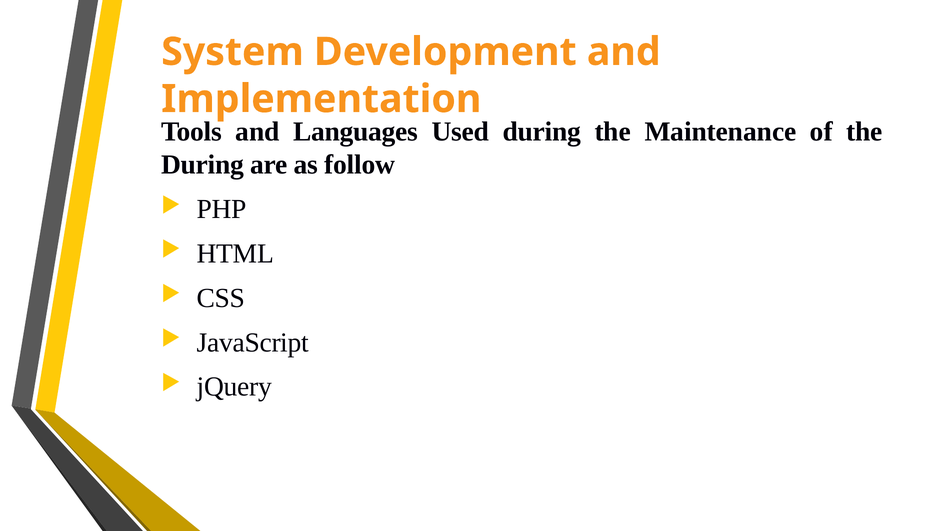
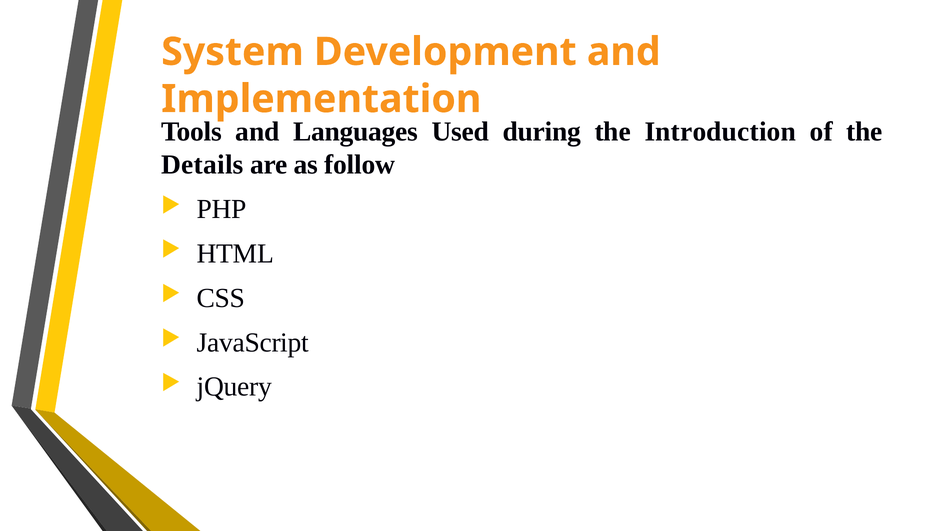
Maintenance: Maintenance -> Introduction (720, 132)
During: During -> Details (202, 165)
